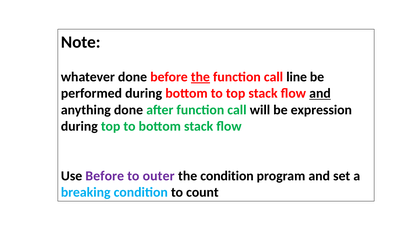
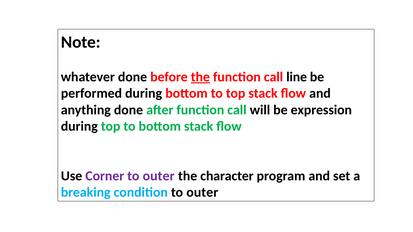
and underline: present -> none (320, 94)
Use Before: Before -> Corner (105, 176)
the condition: condition -> character (227, 176)
condition to count: count -> outer (202, 193)
